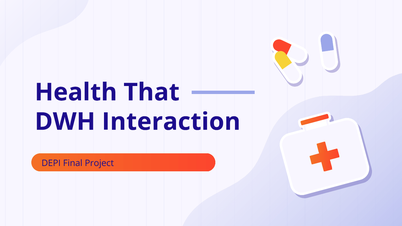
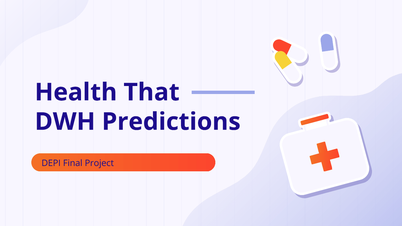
Interaction: Interaction -> Predictions (171, 122)
